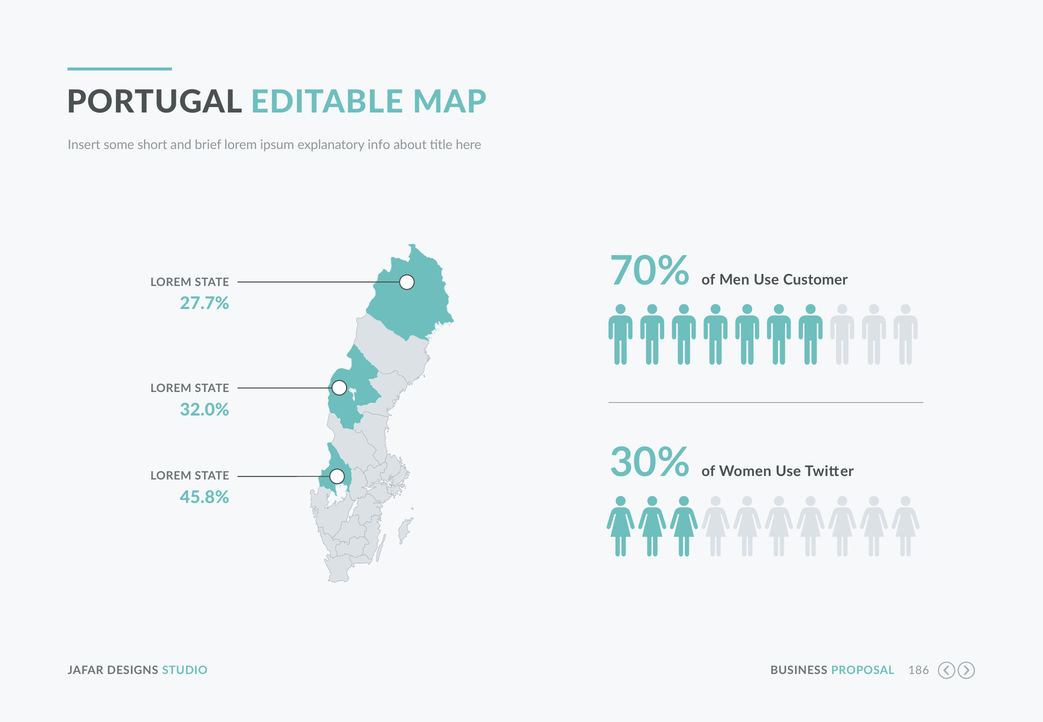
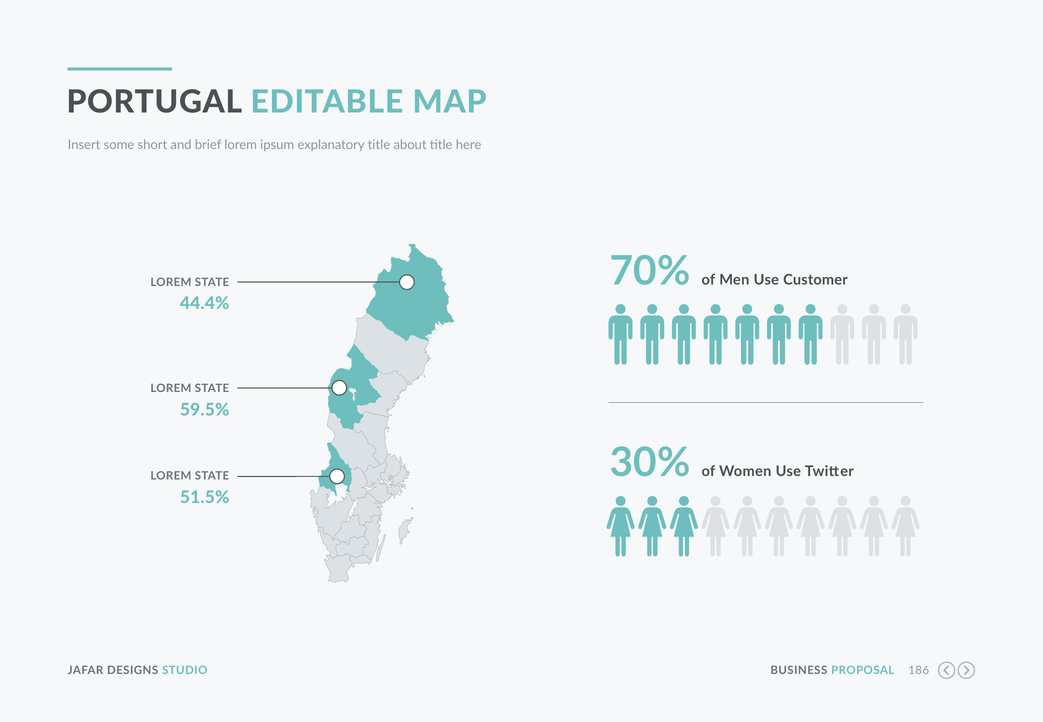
explanatory info: info -> title (379, 145)
27.7%: 27.7% -> 44.4% (205, 304)
32.0%: 32.0% -> 59.5% (205, 410)
45.8%: 45.8% -> 51.5% (205, 497)
